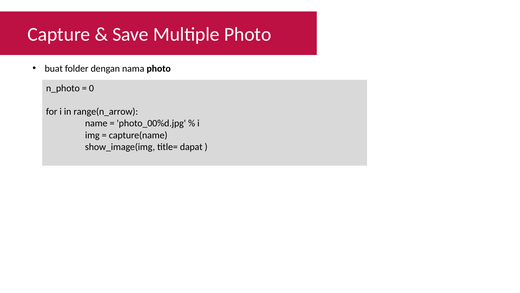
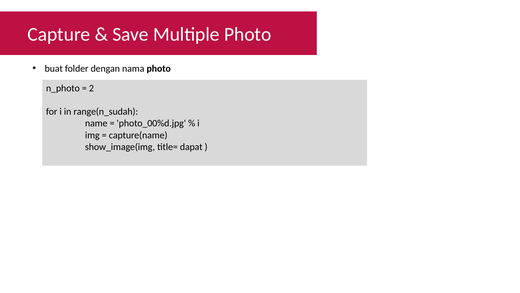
0: 0 -> 2 (91, 88)
range(n_arrow: range(n_arrow -> range(n_sudah (106, 112)
